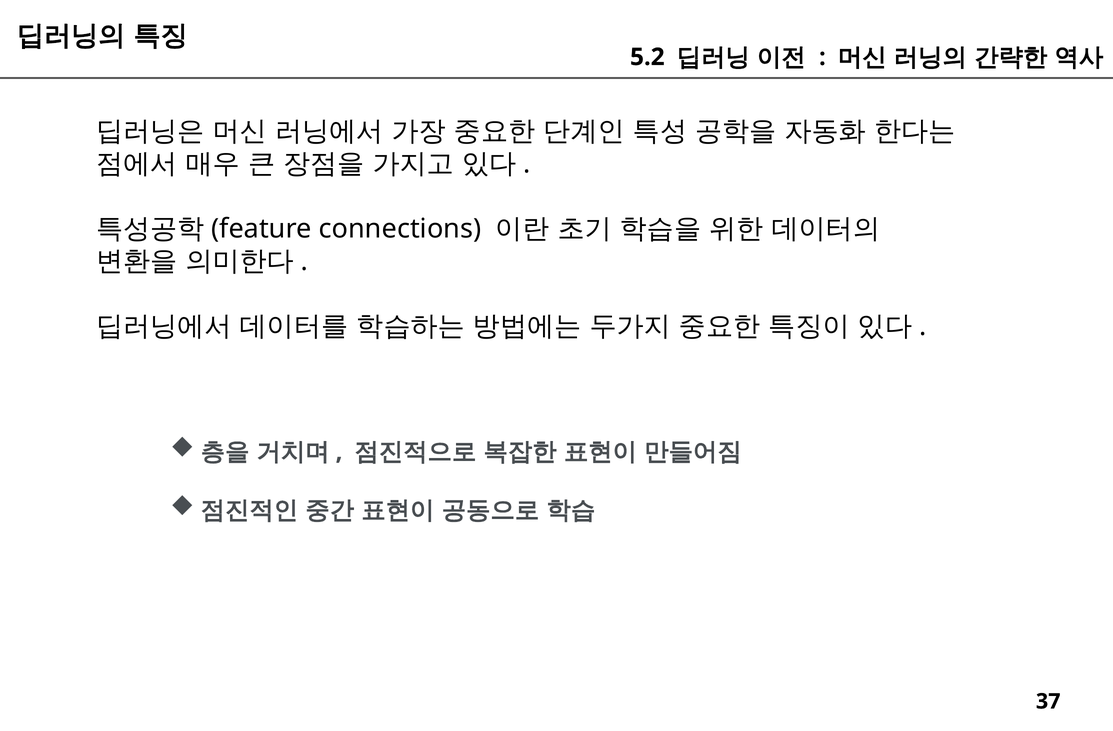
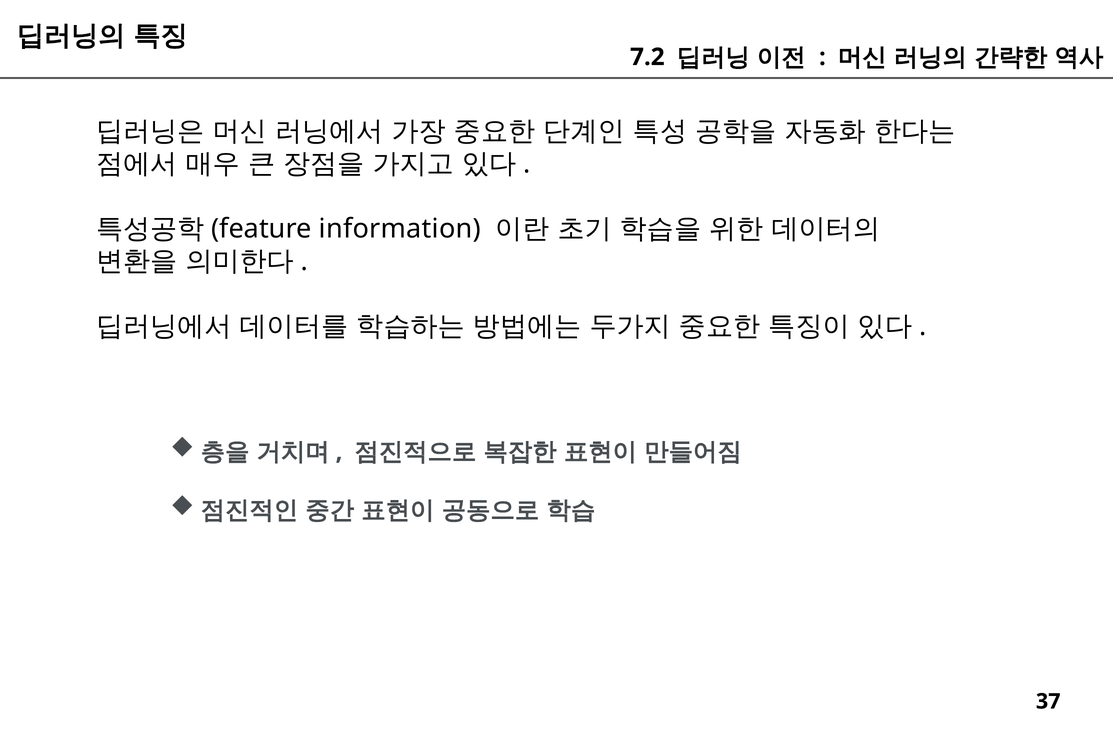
5.2: 5.2 -> 7.2 (647, 57)
connections: connections -> information (400, 229)
